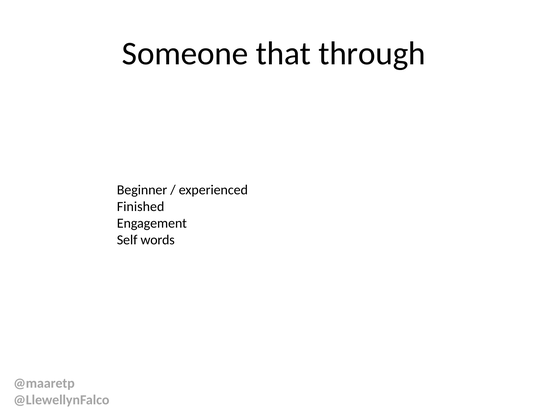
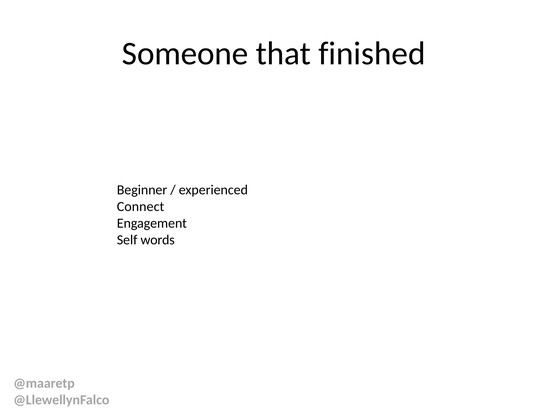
through: through -> finished (372, 54)
Finished: Finished -> Connect (141, 207)
